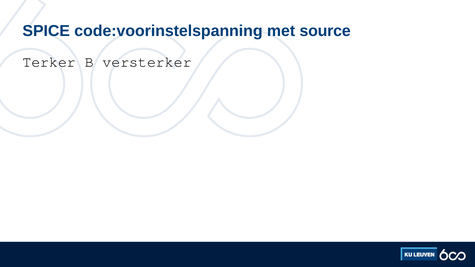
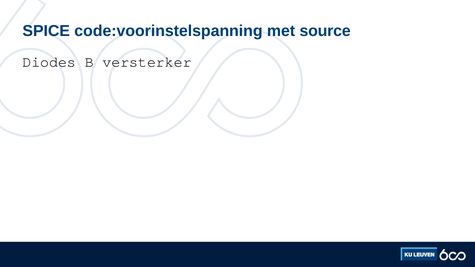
Terker: Terker -> Diodes (49, 62)
